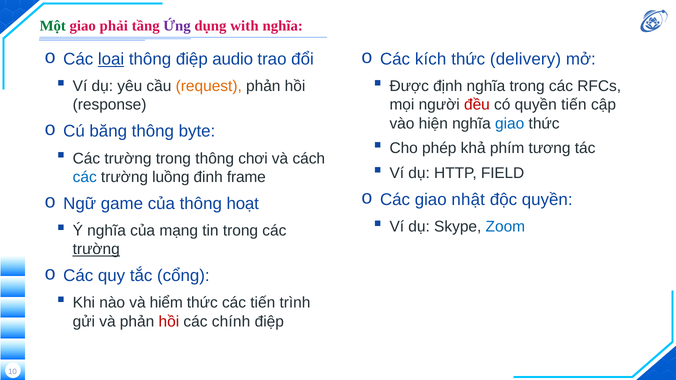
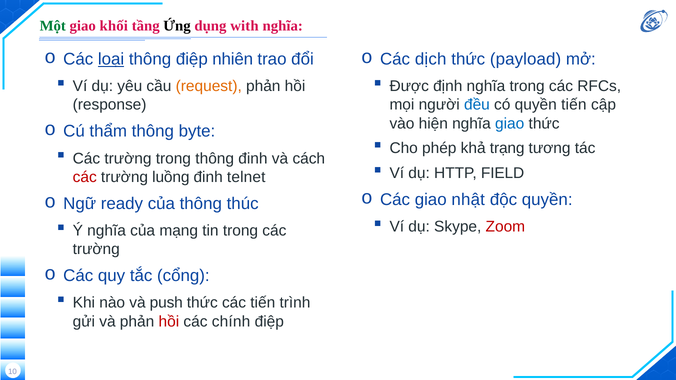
phải: phải -> khối (114, 26)
Ứng colour: purple -> black (177, 26)
audio: audio -> nhiên (233, 59)
kích: kích -> dịch (431, 59)
delivery: delivery -> payload (526, 59)
đều colour: red -> blue (477, 105)
băng: băng -> thẩm (108, 132)
phím: phím -> trạng (507, 148)
thông chơi: chơi -> đinh (253, 159)
các colour: blue -> red (85, 177)
frame: frame -> telnet (246, 177)
game: game -> ready (122, 204)
hoạt: hoạt -> thúc (243, 204)
Zoom colour: blue -> red (505, 227)
trường underline: present -> none (96, 249)
hiểm: hiểm -> push (166, 303)
